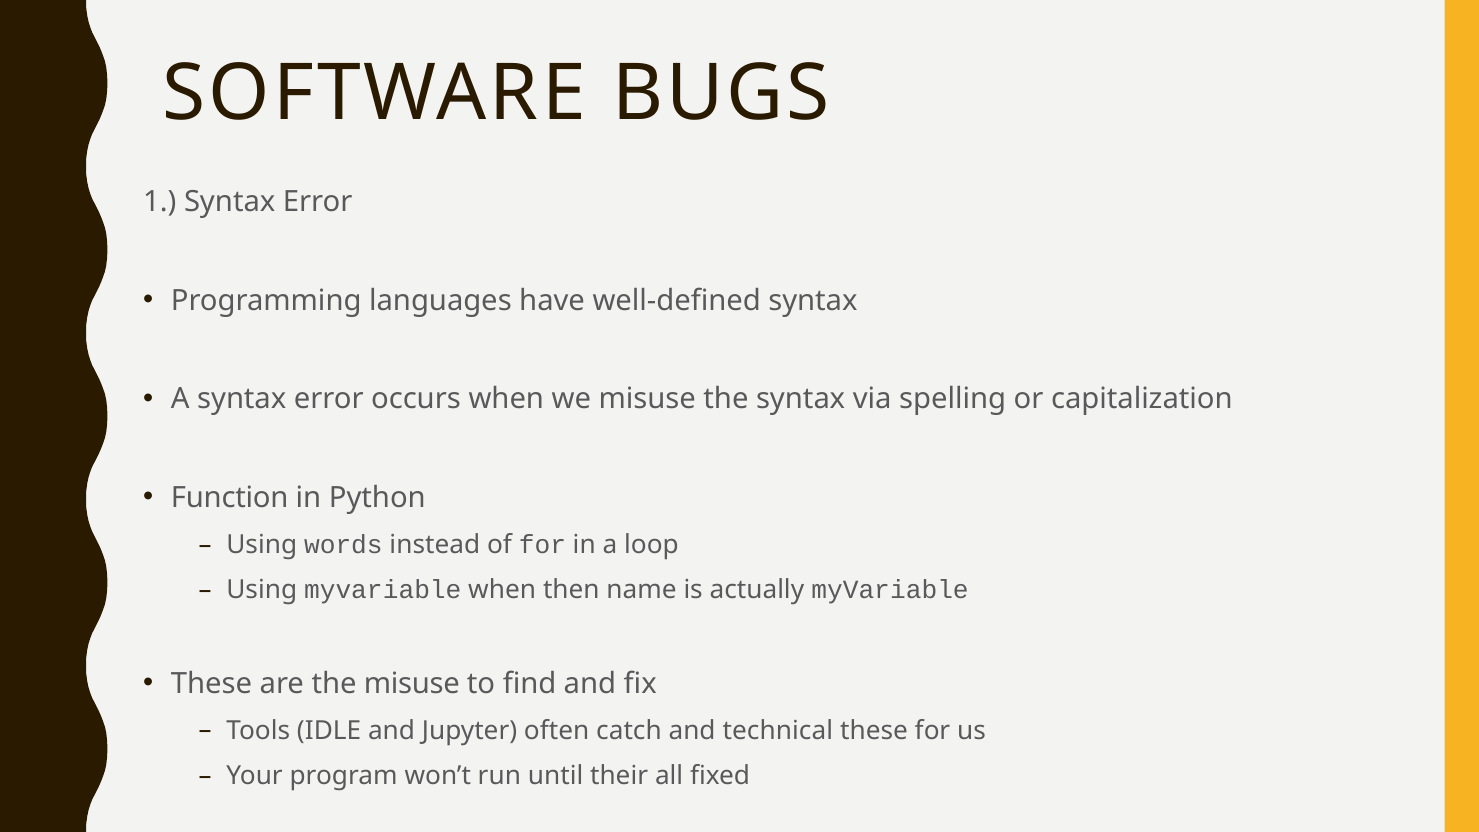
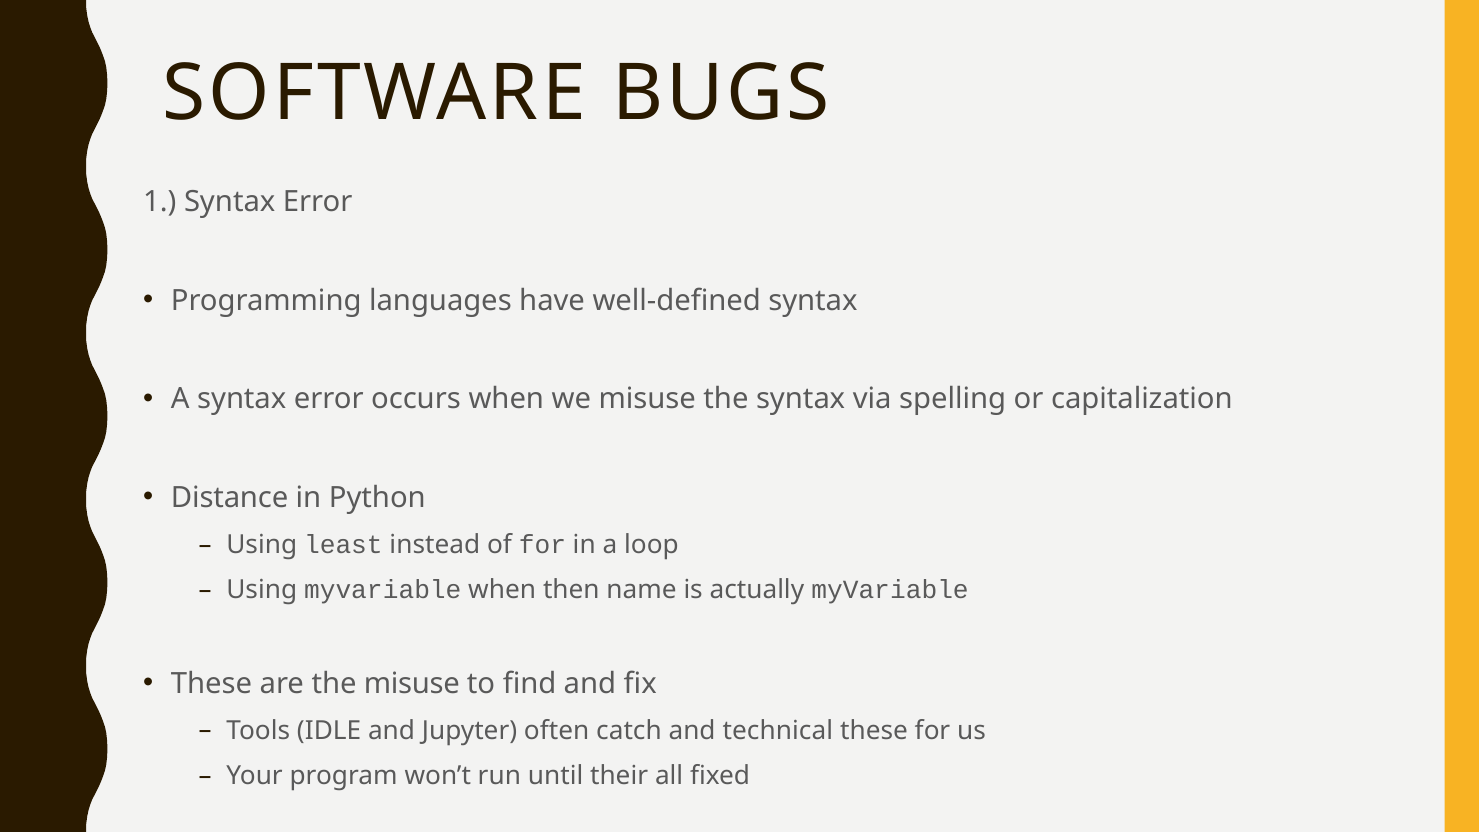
Function: Function -> Distance (230, 498)
words: words -> least (343, 545)
